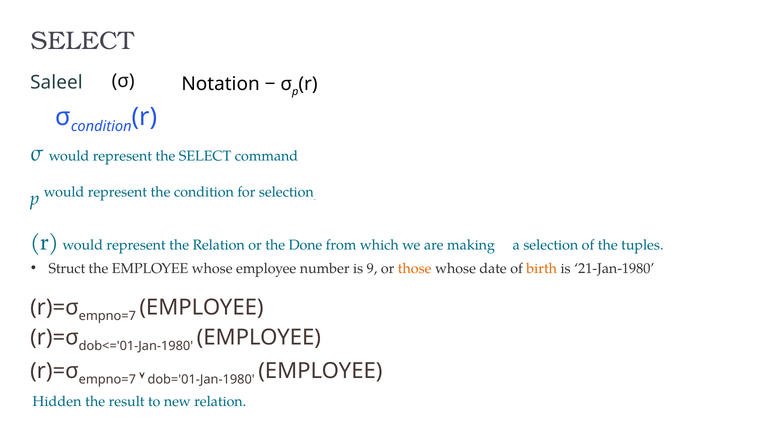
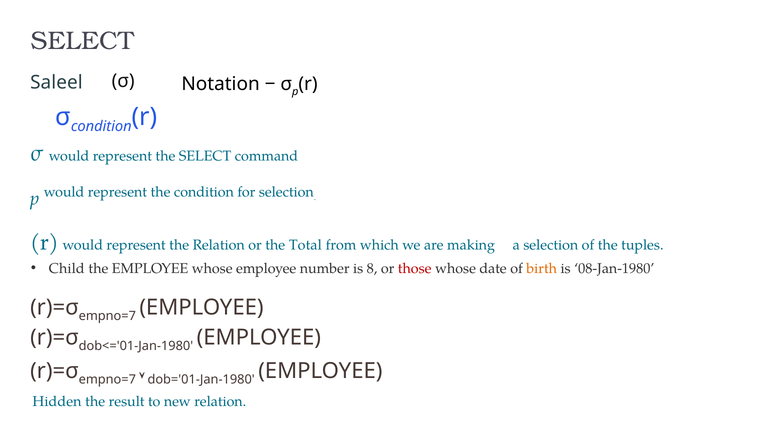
Done: Done -> Total (305, 245)
Struct: Struct -> Child (67, 268)
9: 9 -> 8 (372, 268)
those colour: orange -> red (415, 268)
21-Jan-1980: 21-Jan-1980 -> 08-Jan-1980 (614, 268)
